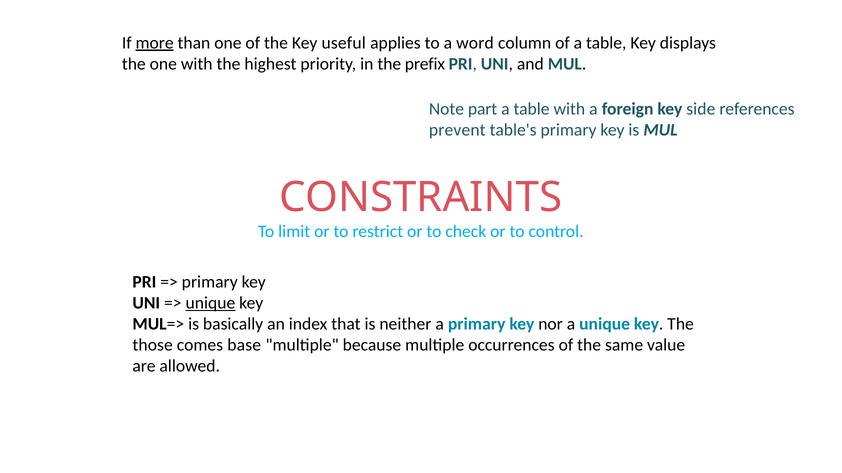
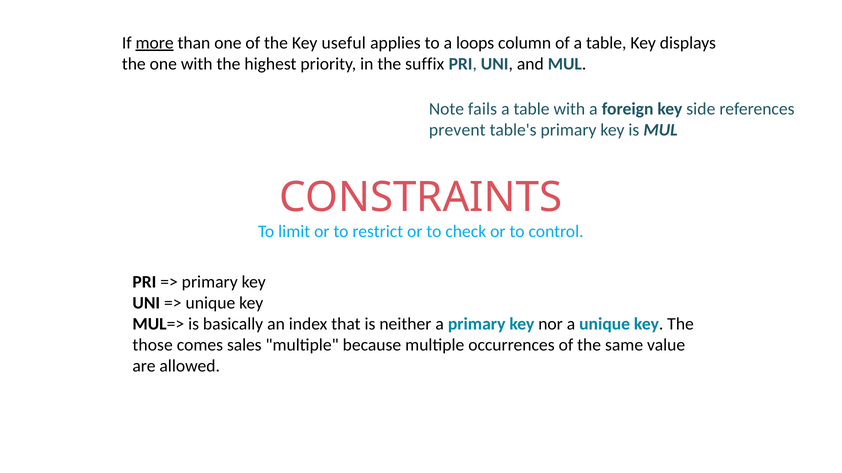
word: word -> loops (475, 43)
prefix: prefix -> suffix (425, 64)
part: part -> fails (482, 109)
unique underline: present -> none (210, 303)
base: base -> sales (244, 345)
